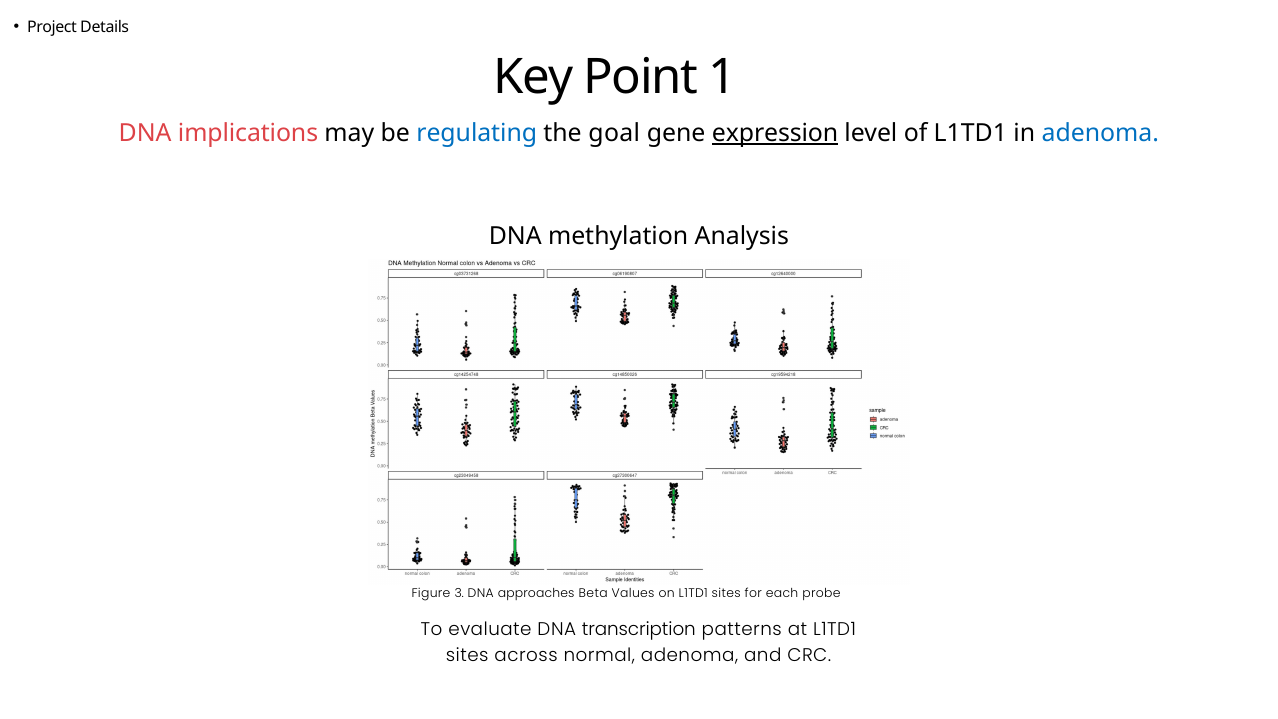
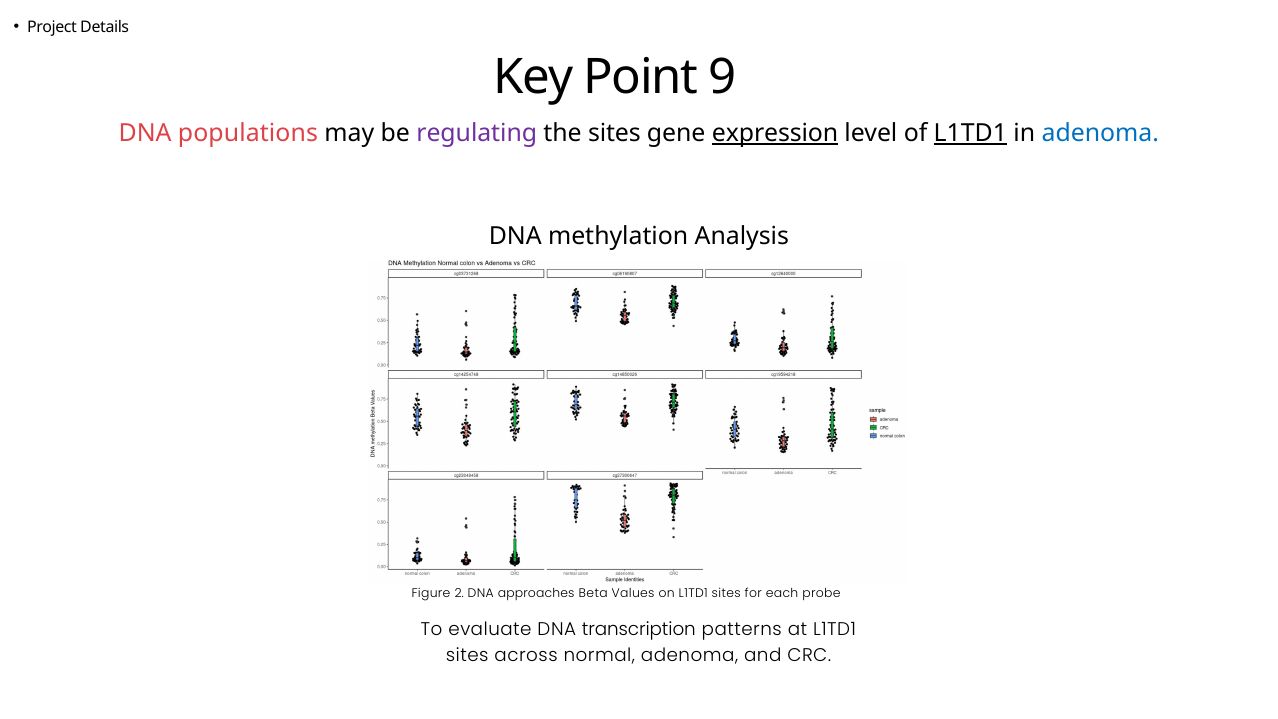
1: 1 -> 9 (723, 77)
implications: implications -> populations (248, 133)
regulating colour: blue -> purple (477, 133)
the goal: goal -> sites (614, 133)
L1TD1 underline: none -> present (970, 133)
3: 3 -> 2 (459, 594)
